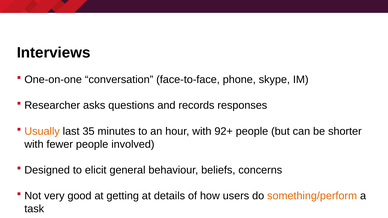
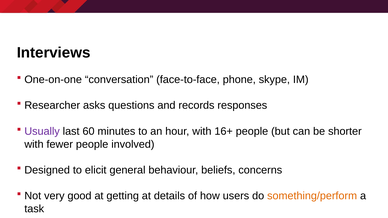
Usually colour: orange -> purple (42, 131)
35: 35 -> 60 (89, 131)
92+: 92+ -> 16+ (224, 131)
